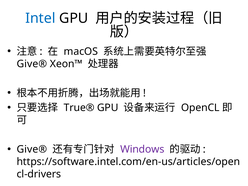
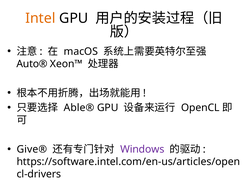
Intel colour: blue -> orange (40, 18)
Give®: Give® -> Auto® (32, 64)
True®: True® -> Able® (79, 108)
